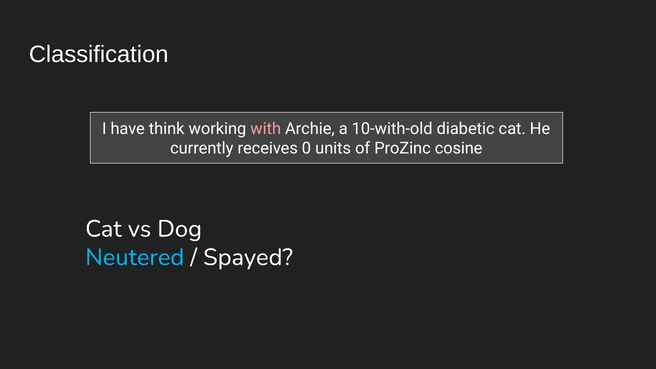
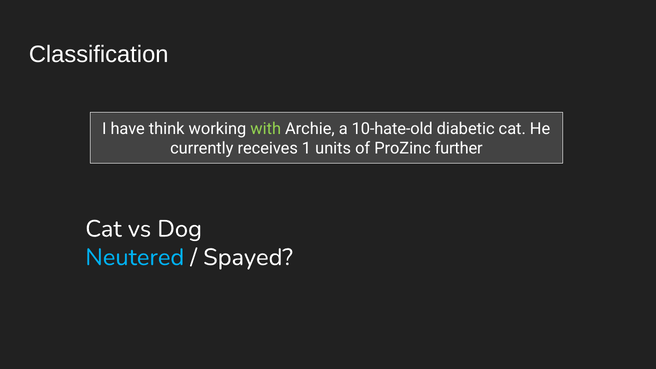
with colour: pink -> light green (266, 129)
10-with-old: 10-with-old -> 10-hate-old (392, 129)
0: 0 -> 1 (306, 148)
cosine: cosine -> further (459, 148)
